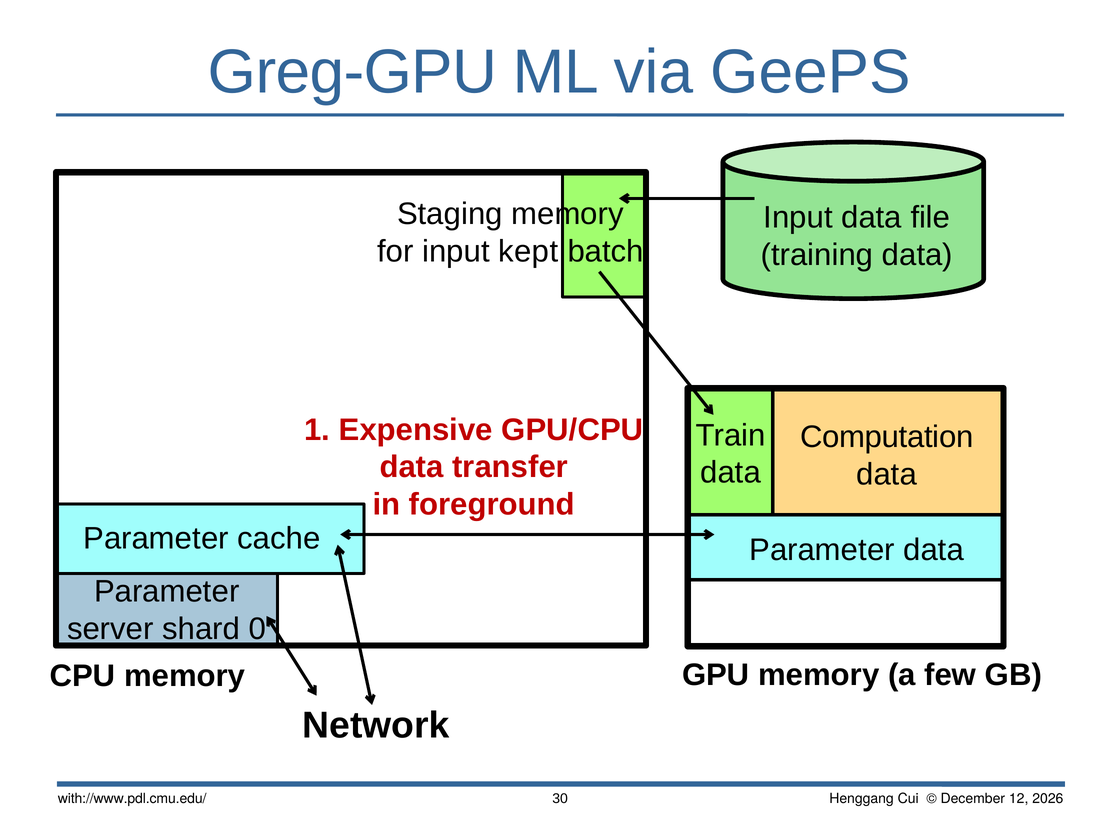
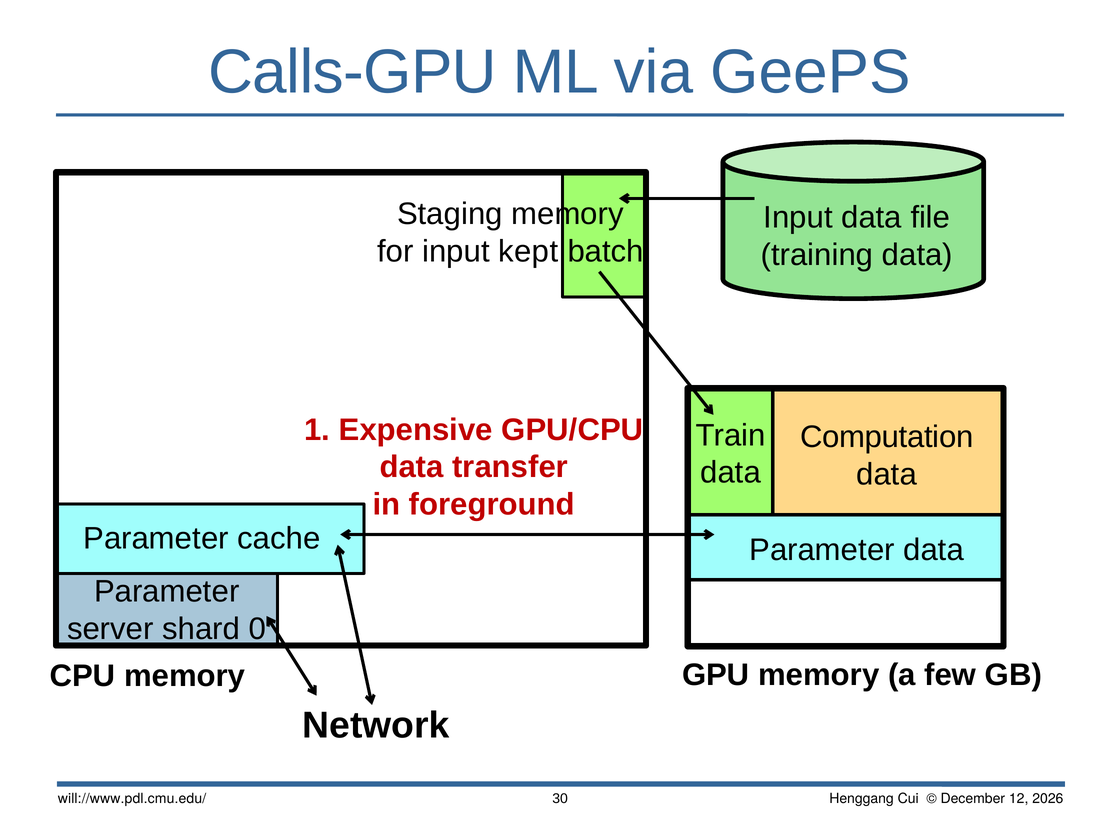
Greg-GPU: Greg-GPU -> Calls-GPU (352, 72)
with://www.pdl.cmu.edu/: with://www.pdl.cmu.edu/ -> will://www.pdl.cmu.edu/ (132, 799)
